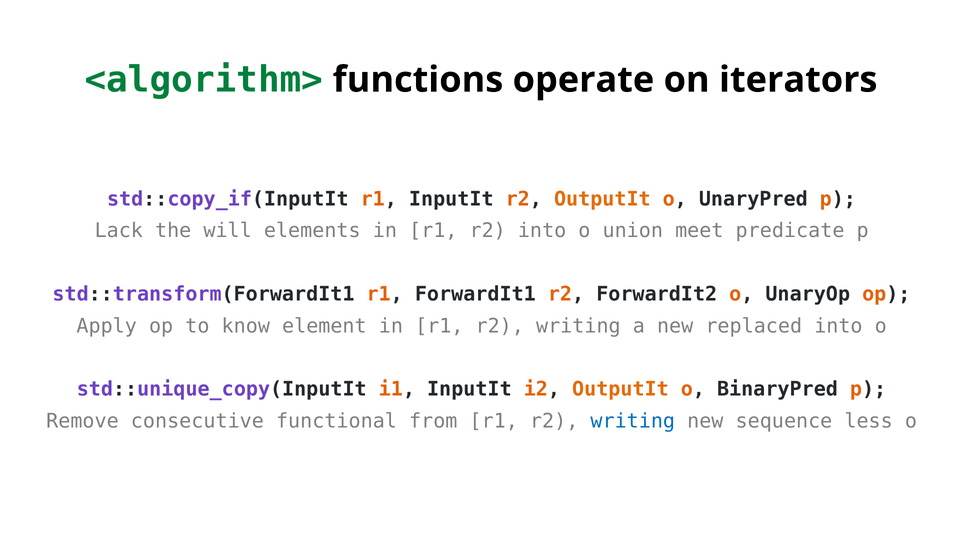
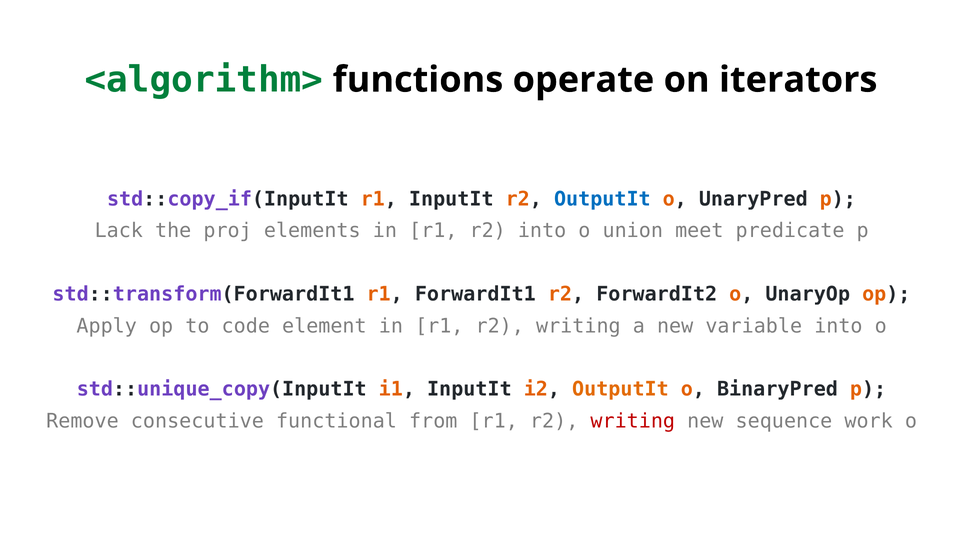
OutputIt colour: orange -> blue (602, 199)
will: will -> proj (228, 231)
know: know -> code (246, 326)
replaced: replaced -> variable (754, 326)
writing colour: blue -> red (633, 421)
less: less -> work (869, 421)
